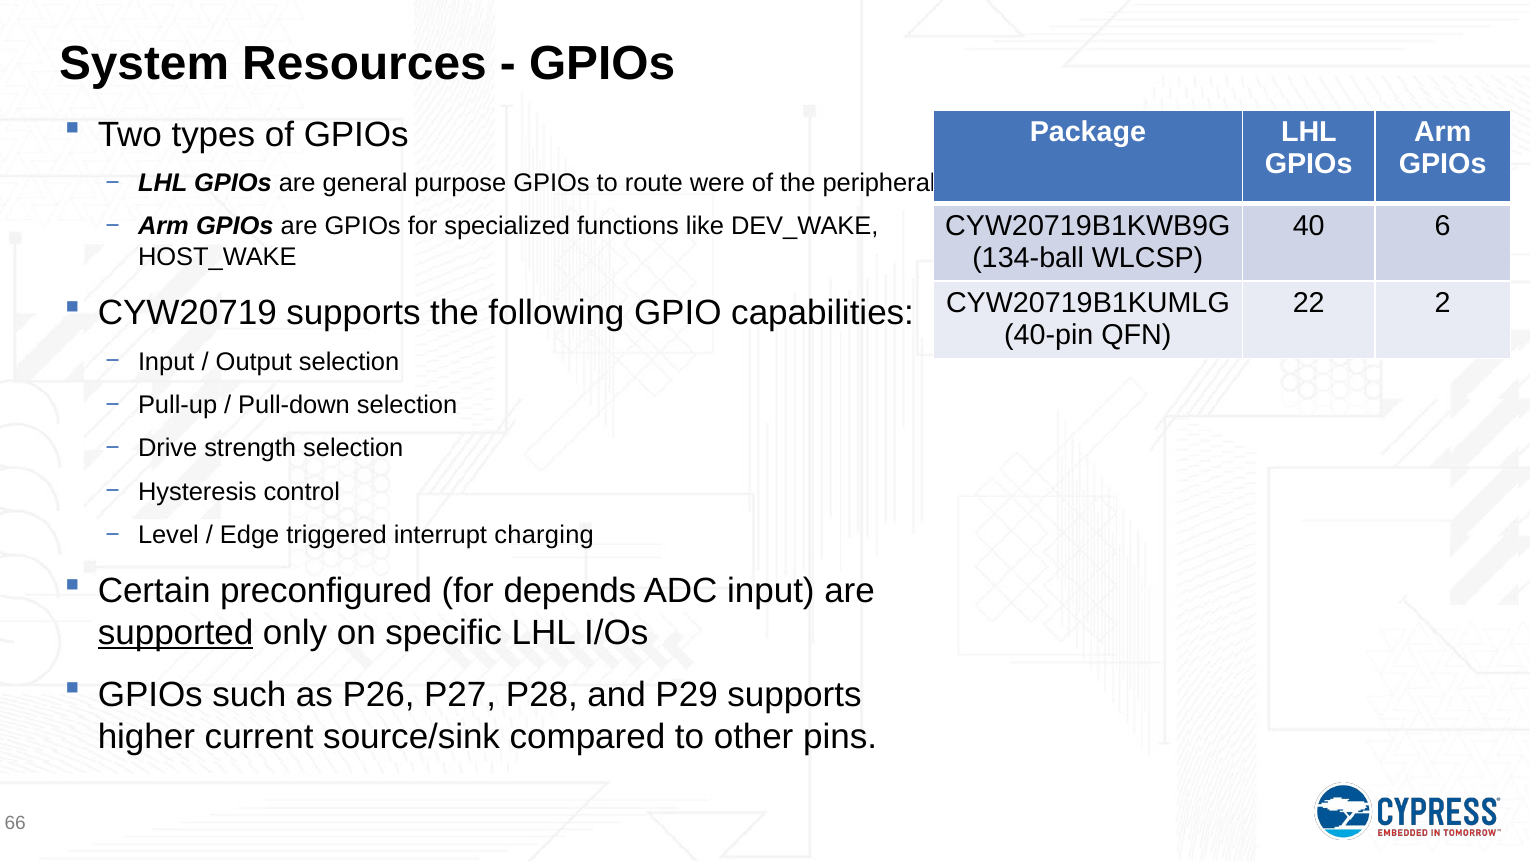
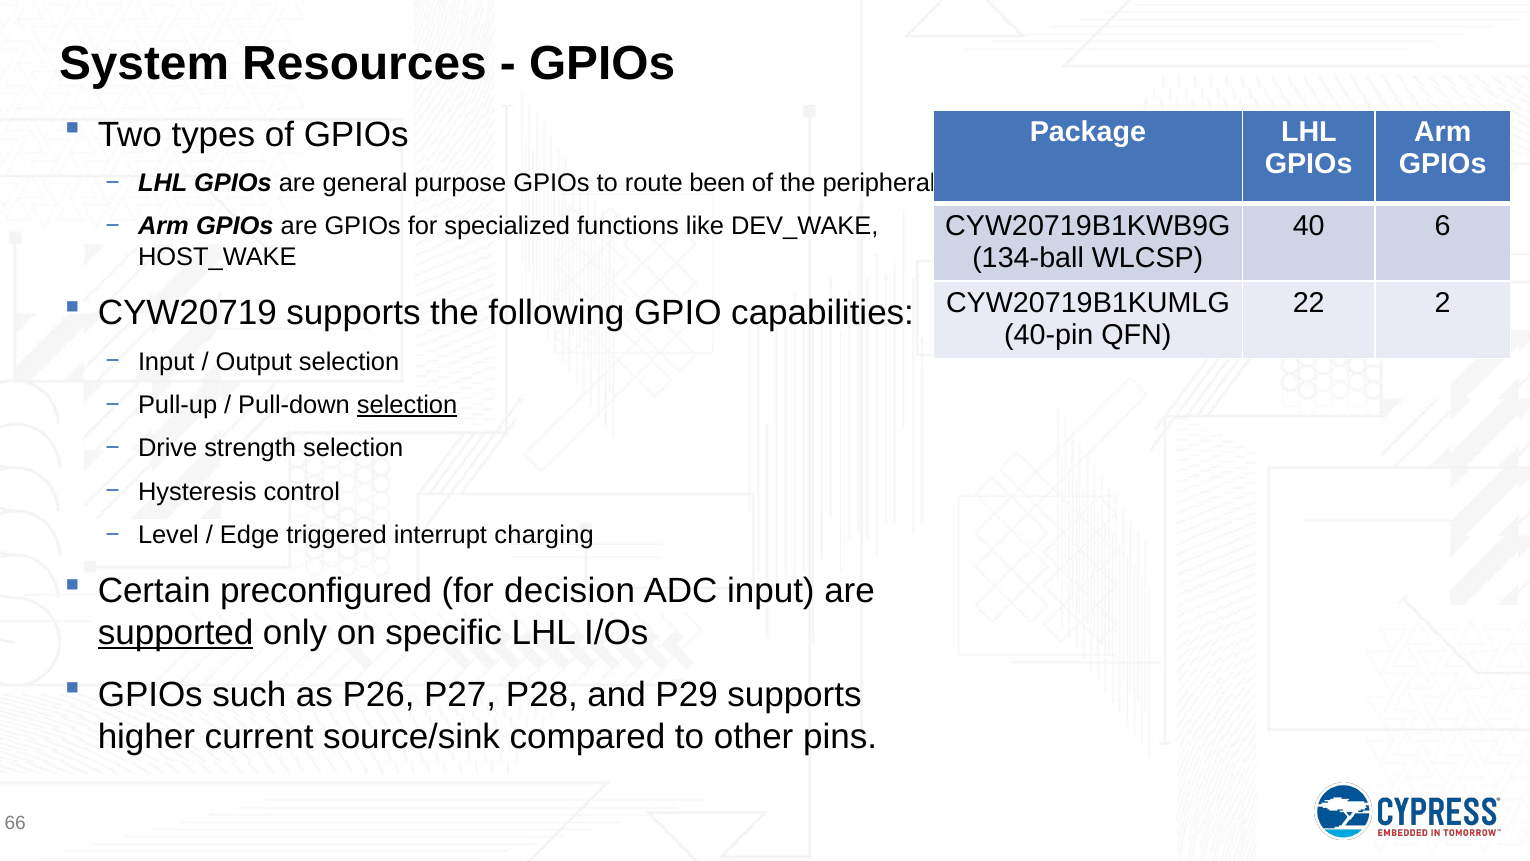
were: were -> been (717, 183)
selection underline: none -> present (407, 405)
depends: depends -> decision (570, 591)
